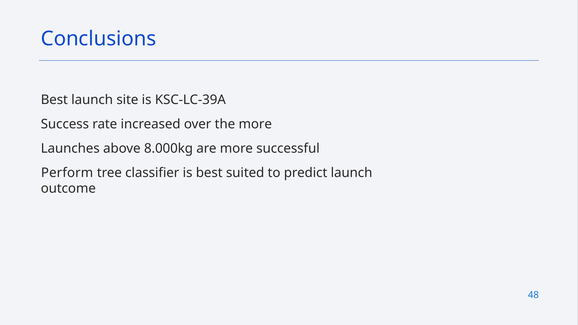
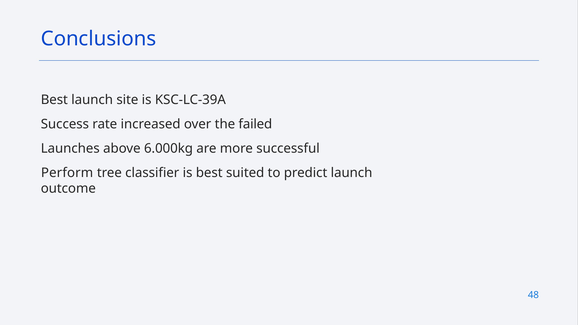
the more: more -> failed (255, 124)
8.000kg: 8.000kg -> 6.000kg (168, 148)
